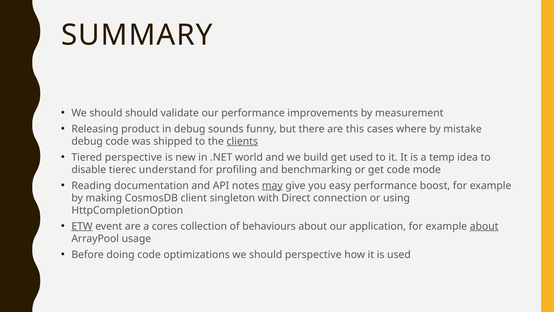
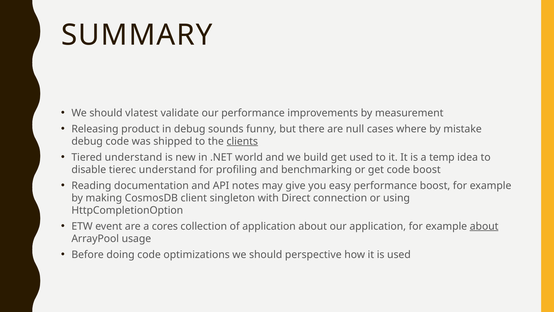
should should: should -> vlatest (142, 113)
this: this -> null (355, 129)
Tiered perspective: perspective -> understand (133, 157)
code mode: mode -> boost (427, 169)
may underline: present -> none (272, 185)
ETW underline: present -> none (82, 226)
of behaviours: behaviours -> application (269, 226)
